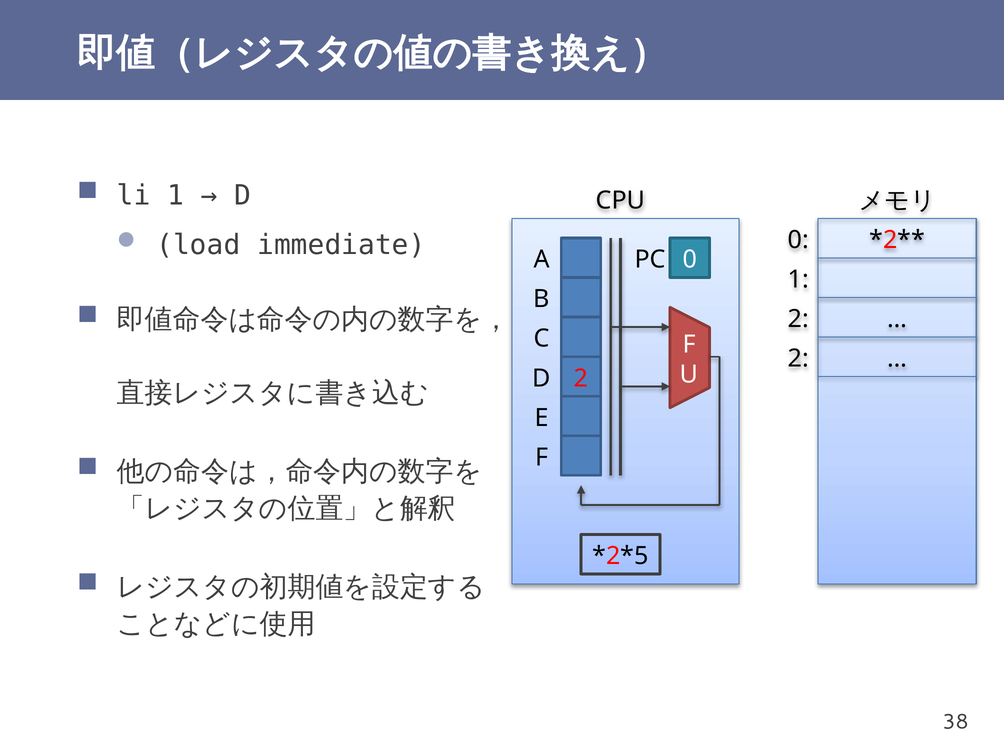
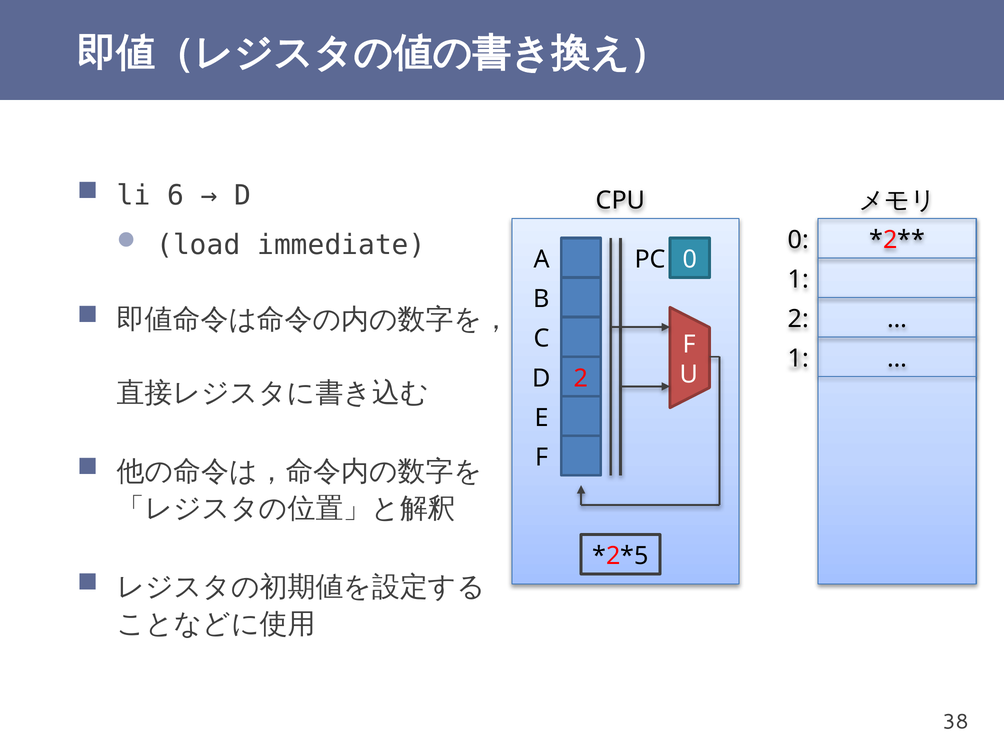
li 1: 1 -> 6 (176, 196)
2: 2 -> 1 (798, 359)
